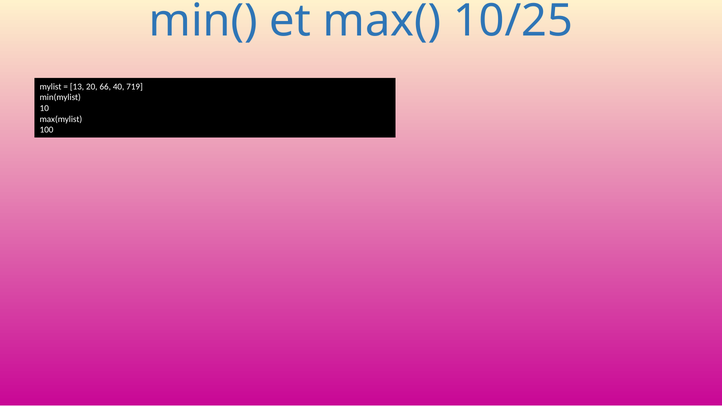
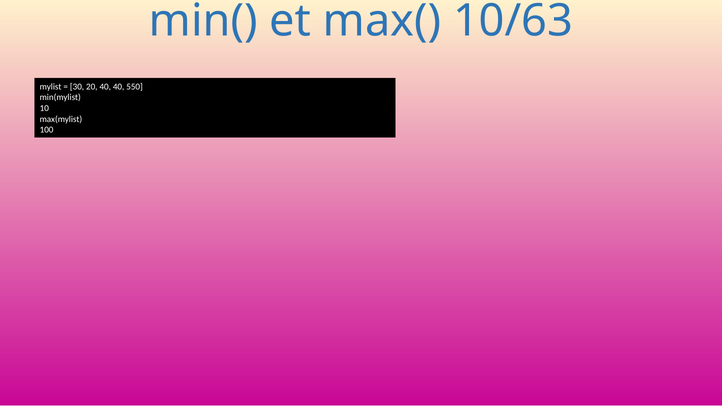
10/25: 10/25 -> 10/63 (513, 21)
13: 13 -> 30 (77, 87)
20 66: 66 -> 40 (105, 87)
719: 719 -> 550 (135, 87)
